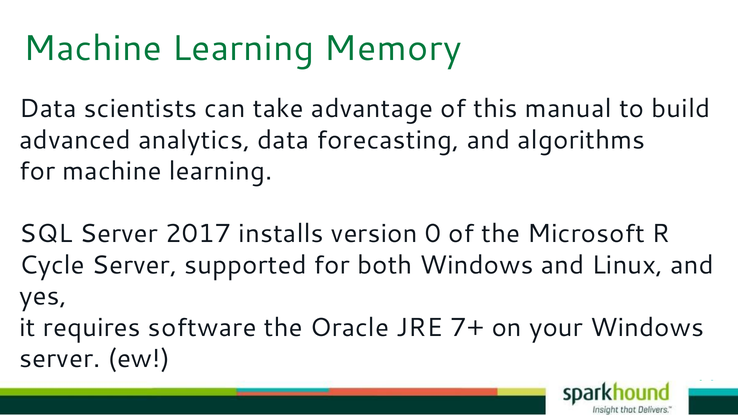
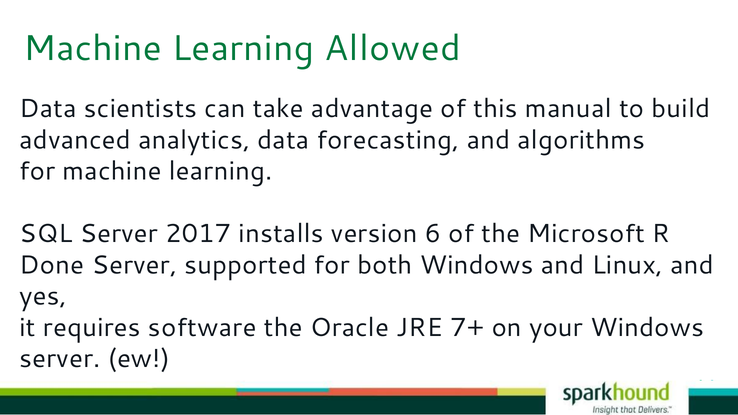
Memory: Memory -> Allowed (393, 49)
0: 0 -> 6 (433, 234)
Cycle: Cycle -> Done (52, 265)
